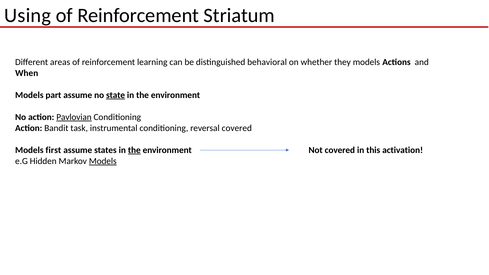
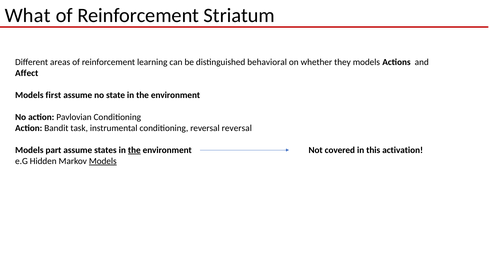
Using: Using -> What (28, 15)
When: When -> Affect (27, 73)
part: part -> first (53, 95)
state underline: present -> none (116, 95)
Pavlovian underline: present -> none (74, 117)
reversal covered: covered -> reversal (237, 128)
first: first -> part (53, 150)
